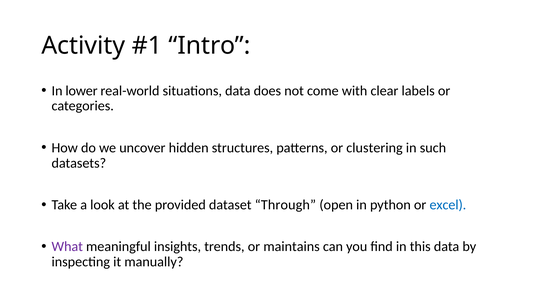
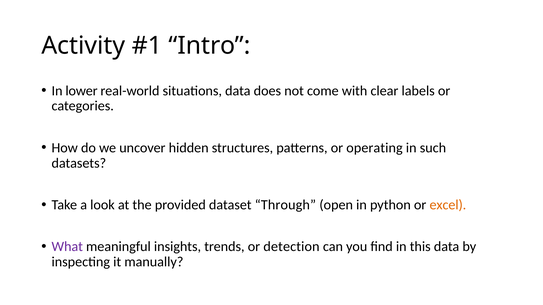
clustering: clustering -> operating (374, 148)
excel colour: blue -> orange (448, 205)
maintains: maintains -> detection (291, 247)
